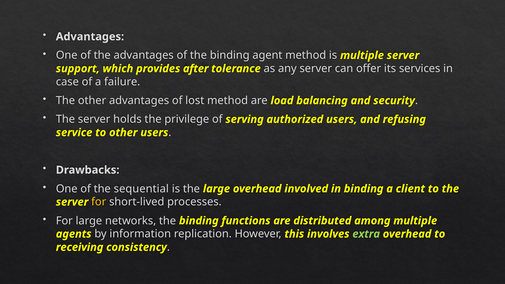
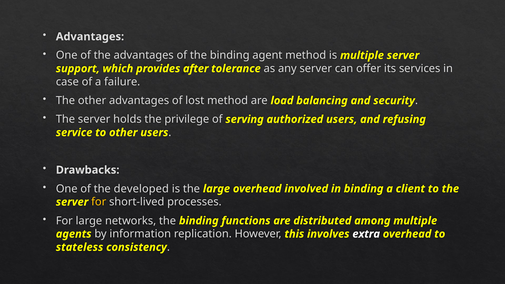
sequential: sequential -> developed (141, 189)
extra colour: light green -> white (366, 234)
receiving: receiving -> stateless (80, 247)
